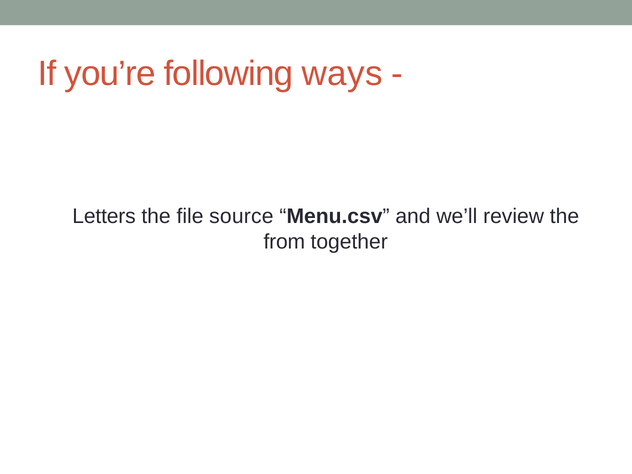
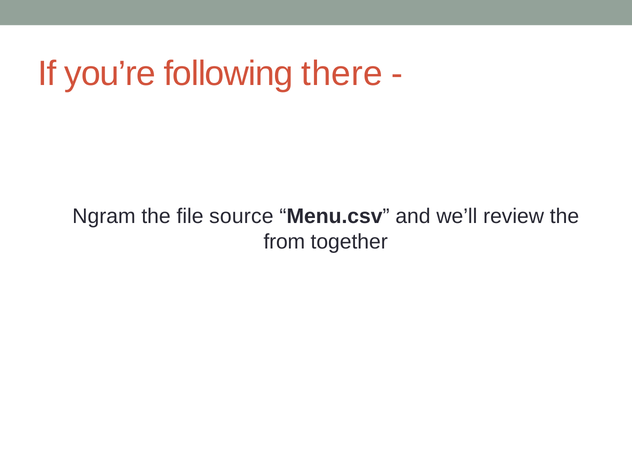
ways: ways -> there (342, 74)
Letters: Letters -> Ngram (104, 216)
